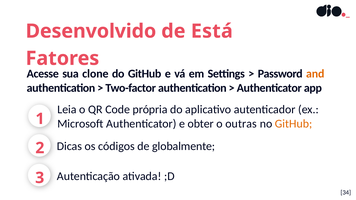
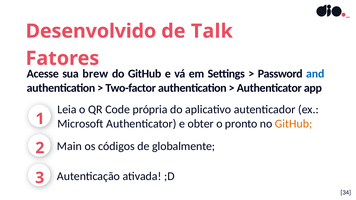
Está: Está -> Talk (212, 31)
clone: clone -> brew (95, 74)
and colour: orange -> blue (315, 74)
outras: outras -> pronto (241, 124)
Dicas: Dicas -> Main (69, 146)
